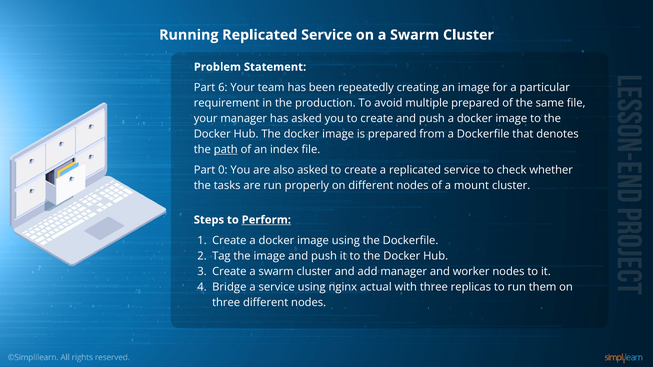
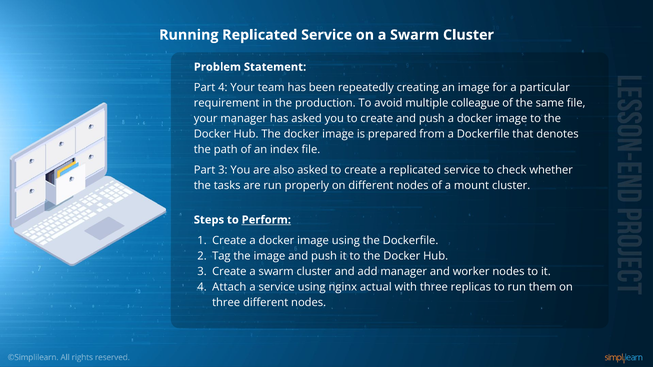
Part 6: 6 -> 4 (223, 88)
multiple prepared: prepared -> colleague (475, 103)
path underline: present -> none (226, 150)
Part 0: 0 -> 3 (223, 170)
Bridge: Bridge -> Attach (229, 287)
